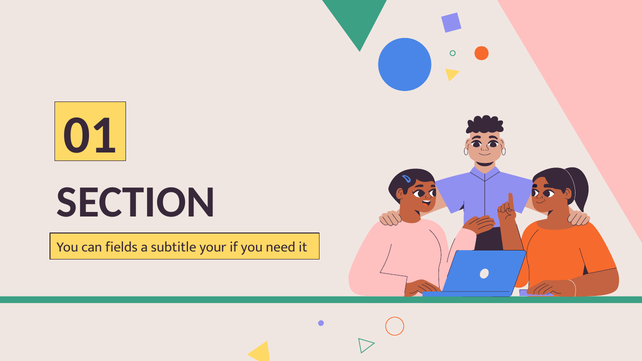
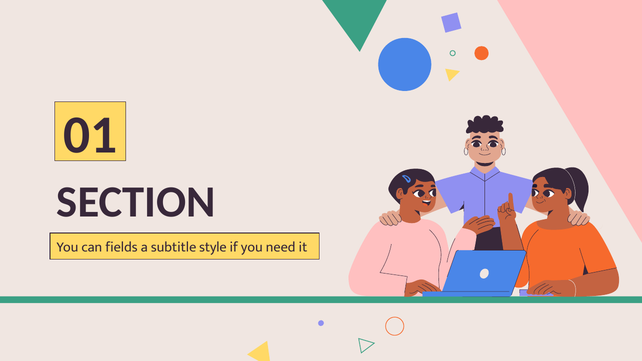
your: your -> style (213, 247)
